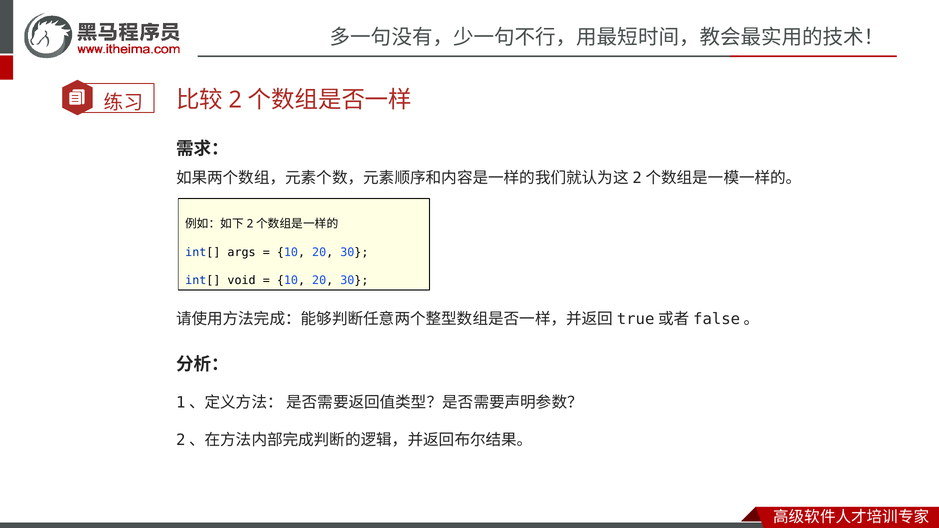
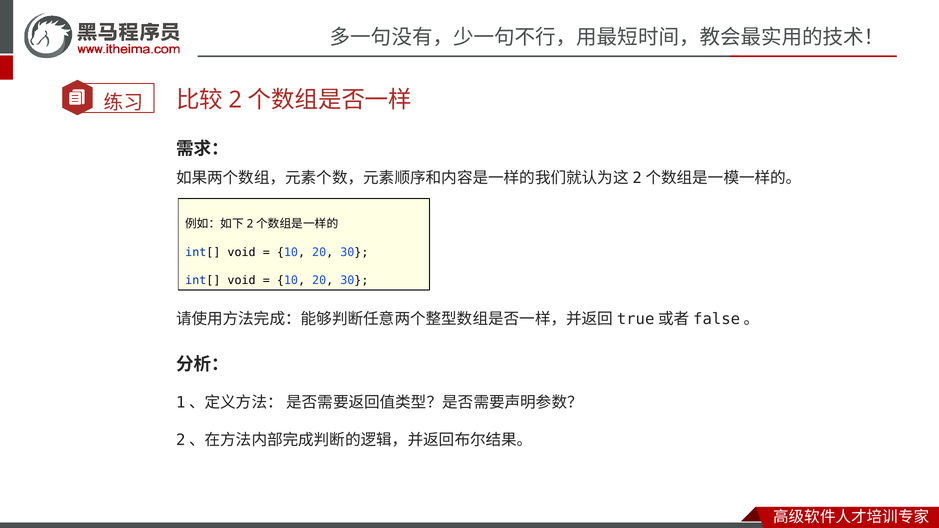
args: args -> void (242, 252)
